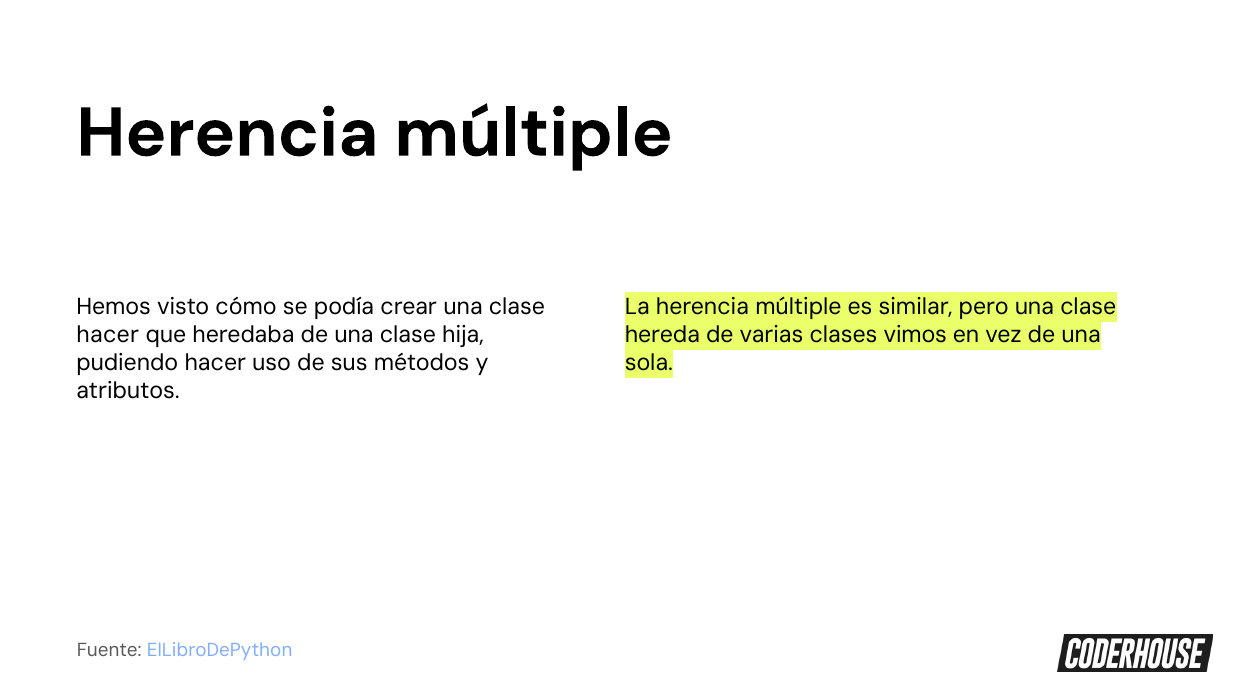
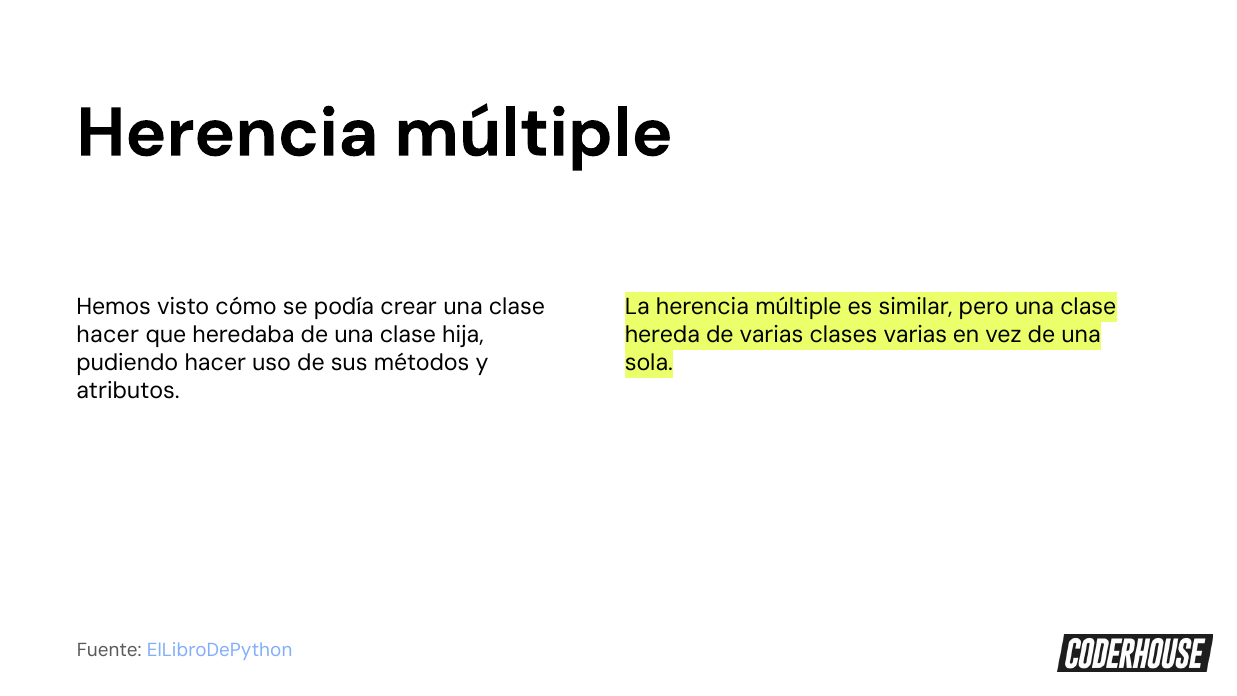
clases vimos: vimos -> varias (915, 335)
